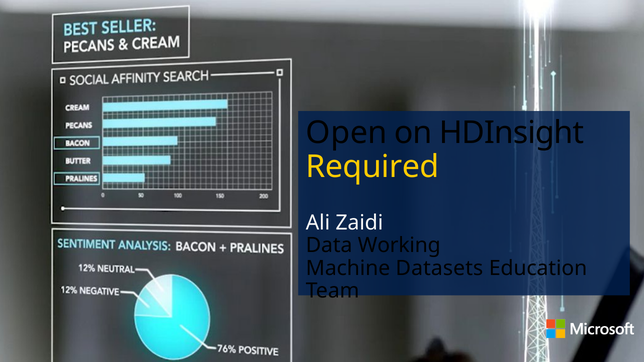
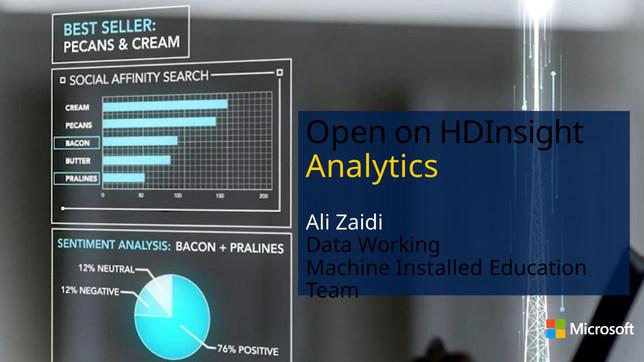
Required: Required -> Analytics (372, 167)
Datasets: Datasets -> Installed (439, 268)
